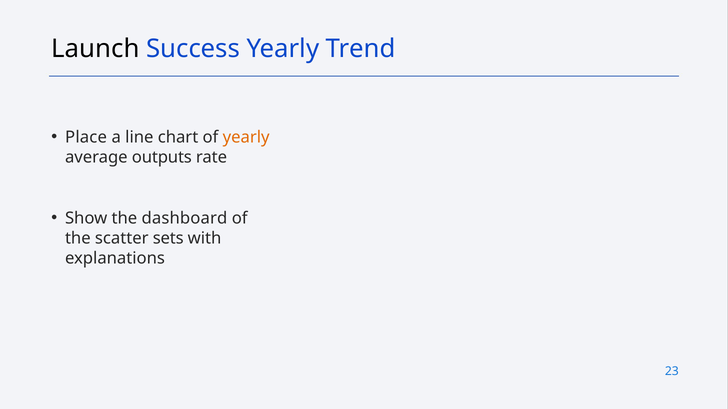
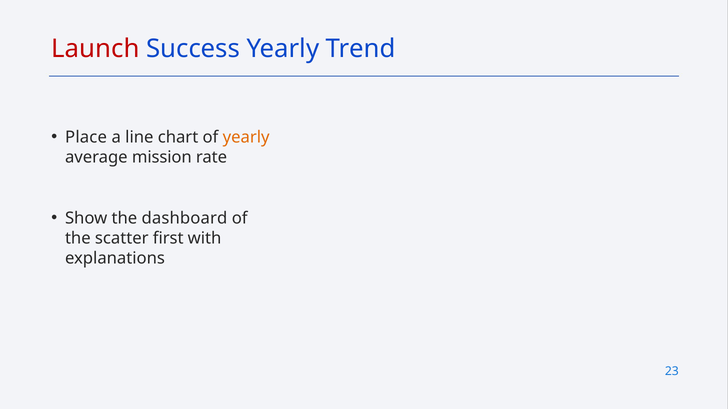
Launch colour: black -> red (95, 49)
outputs: outputs -> mission (162, 157)
sets: sets -> first (168, 239)
